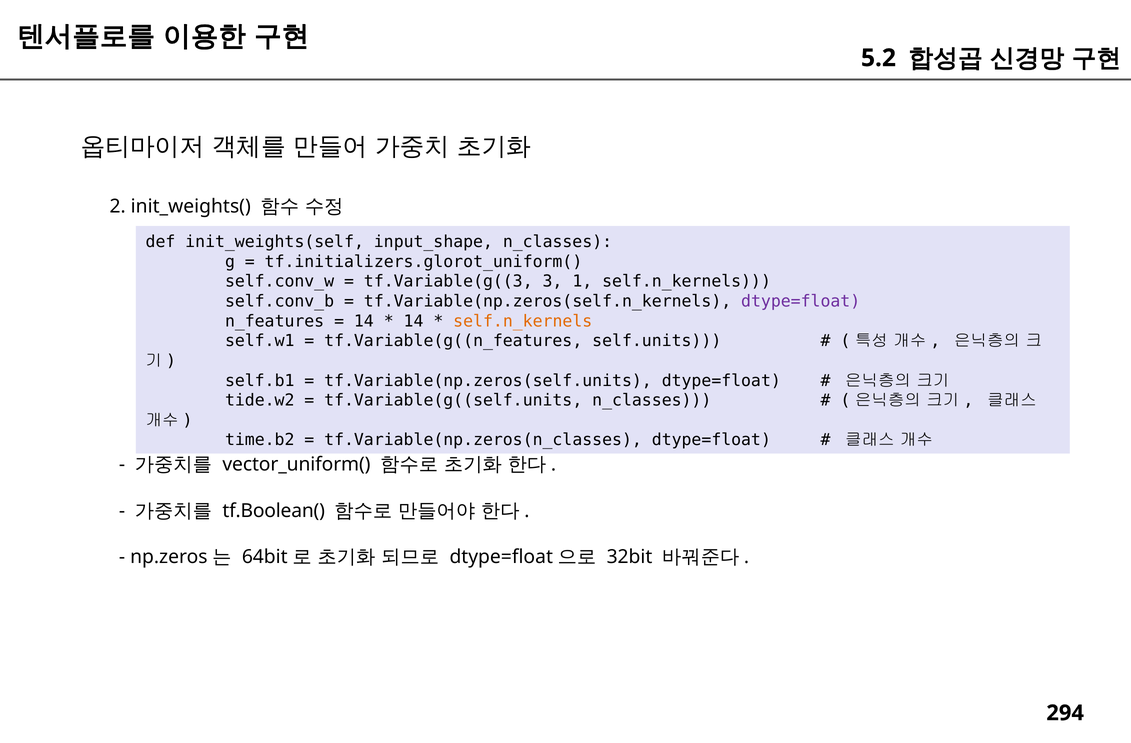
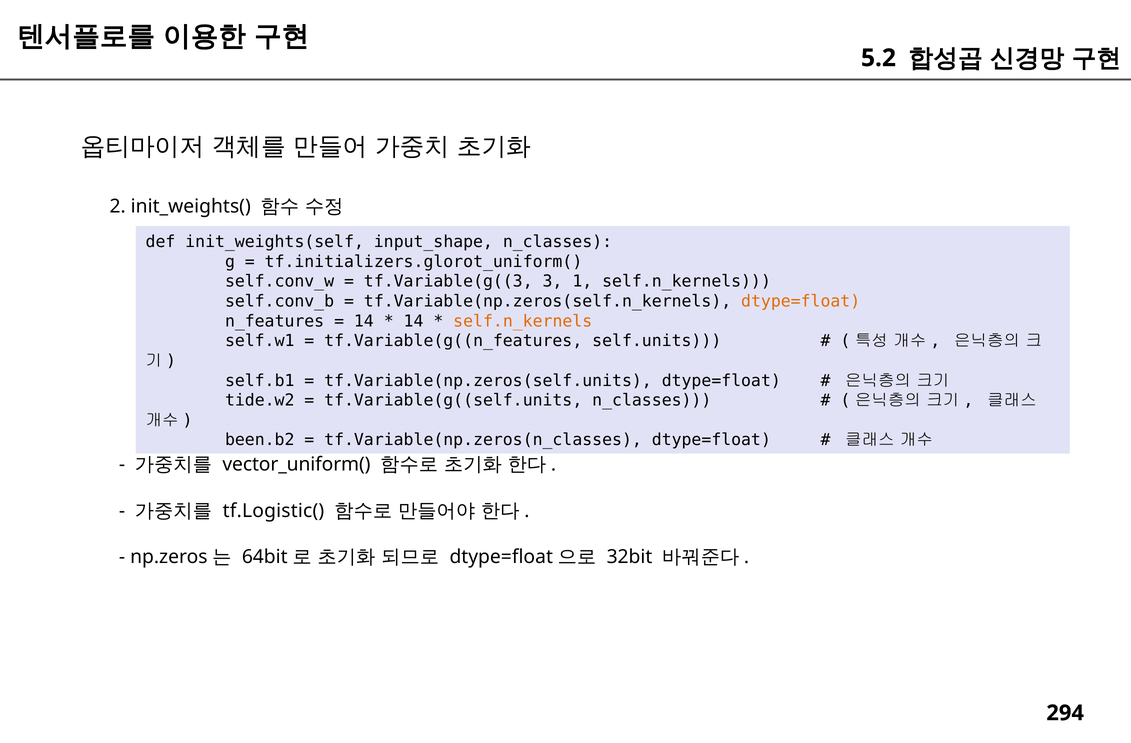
dtype=float colour: purple -> orange (801, 301)
time.b2: time.b2 -> been.b2 (260, 440)
tf.Boolean(: tf.Boolean( -> tf.Logistic( (273, 511)
